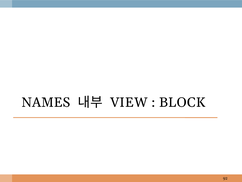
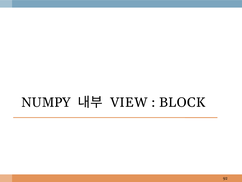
NAMES: NAMES -> NUMPY (46, 102)
